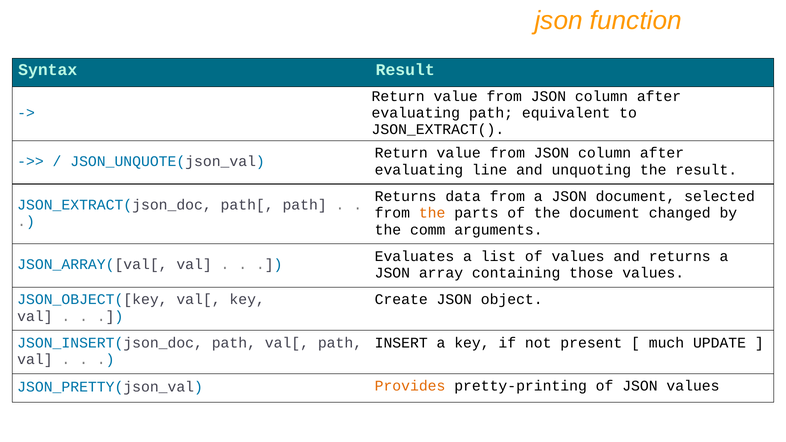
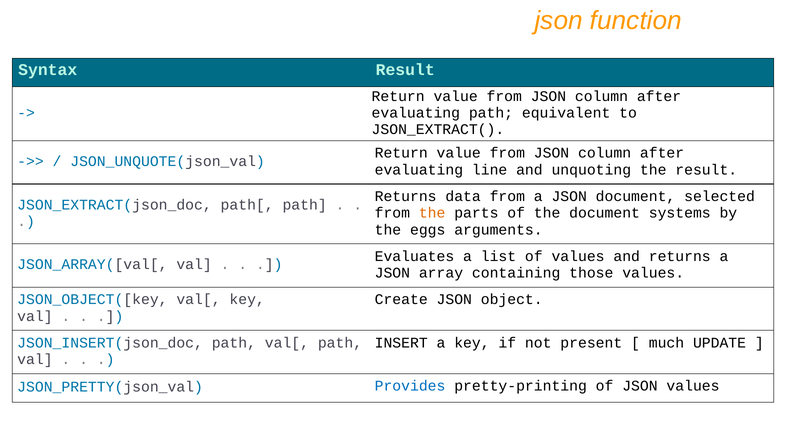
changed: changed -> systems (680, 213)
comm: comm -> eggs (428, 230)
Provides colour: orange -> blue (410, 386)
